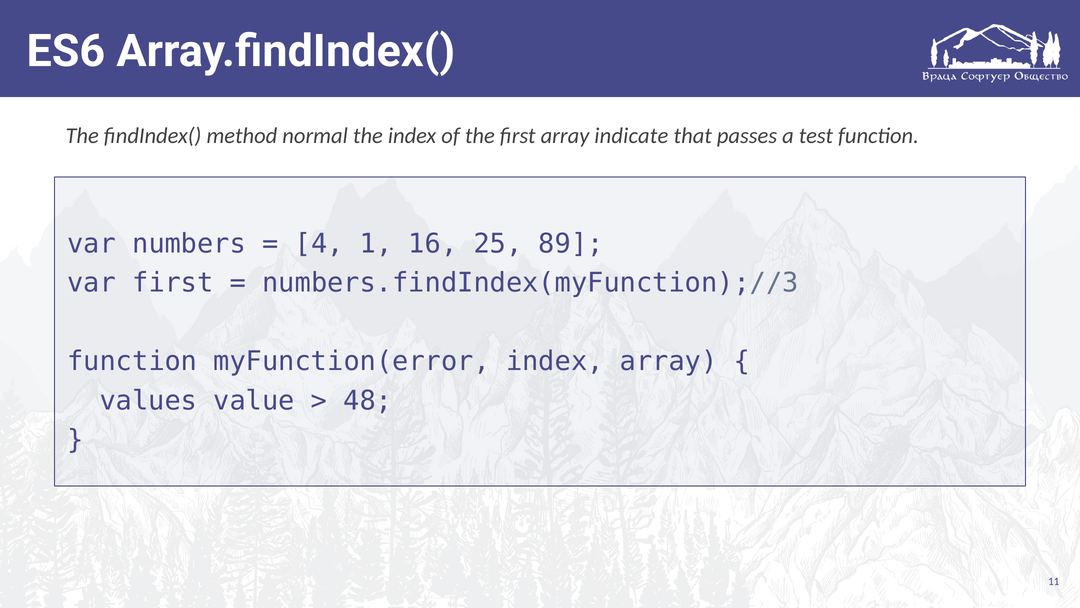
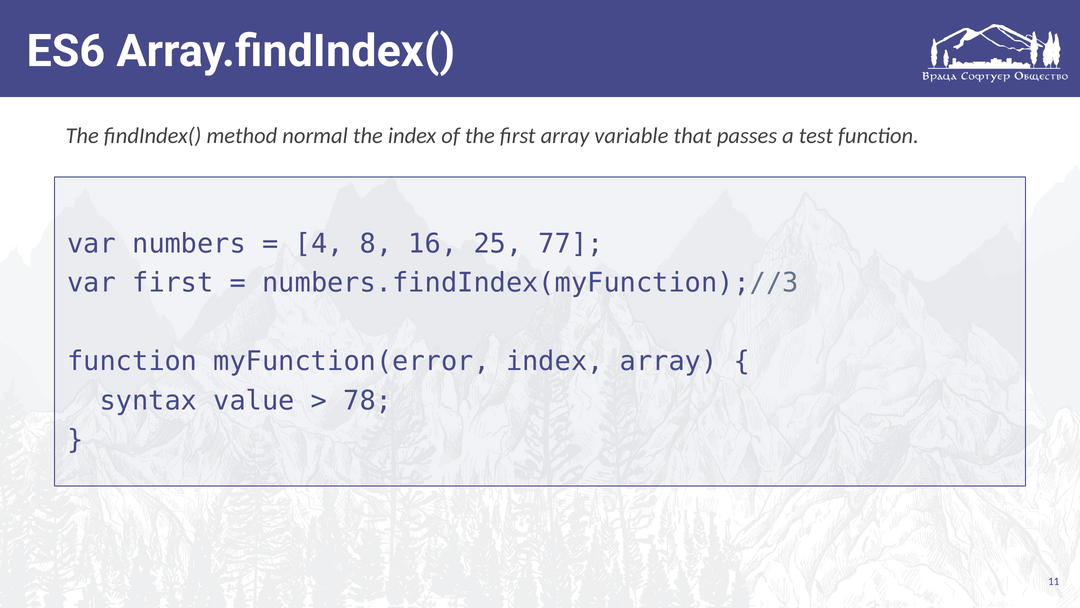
indicate: indicate -> variable (631, 136)
1: 1 -> 8 (376, 244)
89: 89 -> 77 (571, 244)
values: values -> syntax (148, 400)
48: 48 -> 78 (368, 400)
